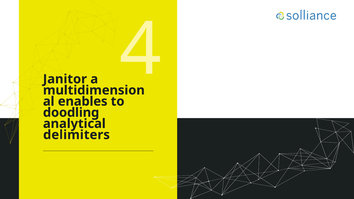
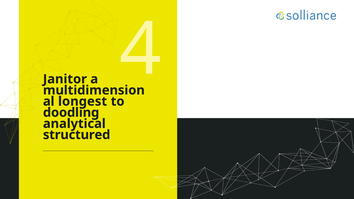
enables: enables -> longest (83, 101)
delimiters: delimiters -> structured (77, 135)
